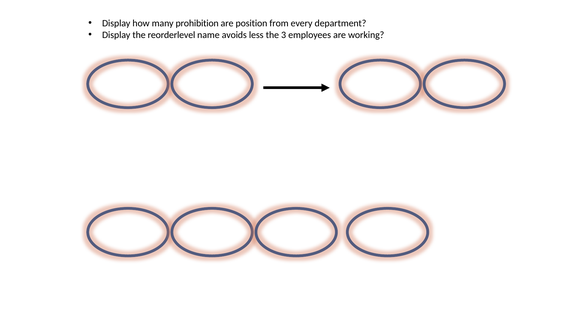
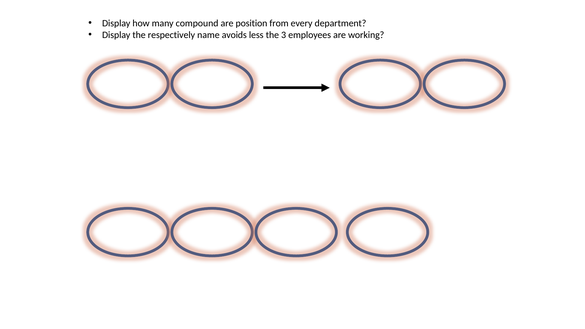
prohibition: prohibition -> compound (197, 23)
reorderlevel: reorderlevel -> respectively (171, 35)
